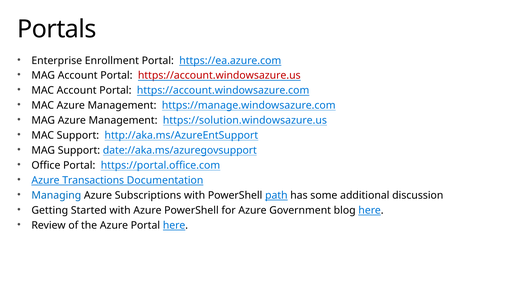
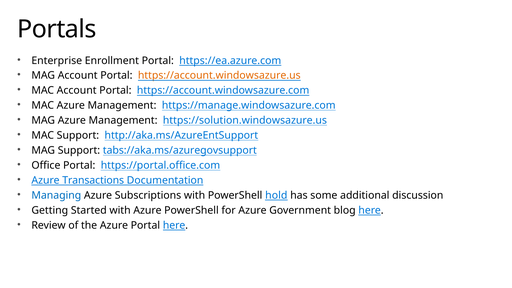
https://account.windowsazure.us colour: red -> orange (219, 76)
date://aka.ms/azuregovsupport: date://aka.ms/azuregovsupport -> tabs://aka.ms/azuregovsupport (180, 150)
path: path -> hold (276, 195)
